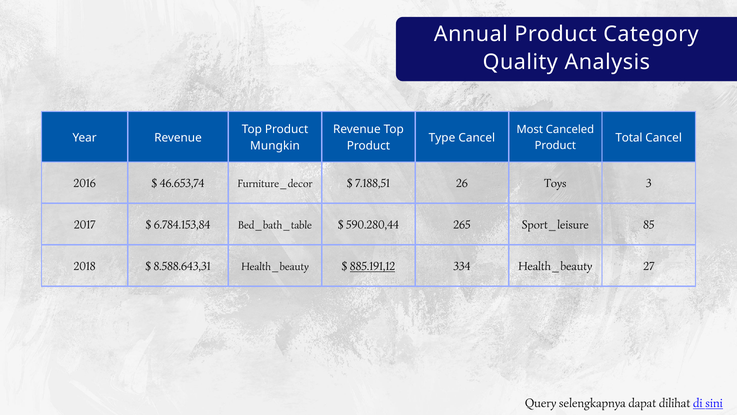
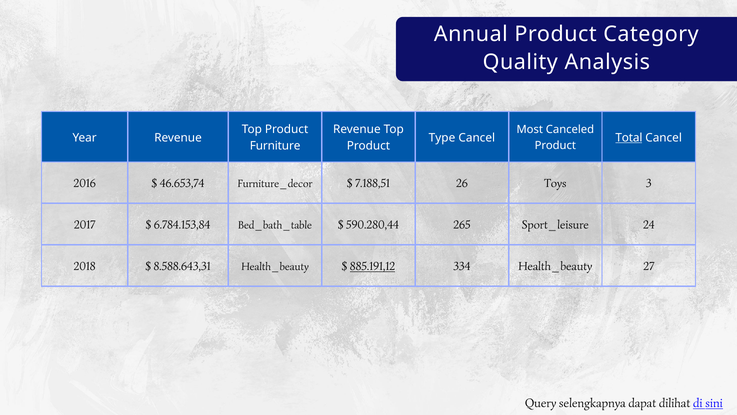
Total underline: none -> present (629, 138)
Mungkin: Mungkin -> Furniture (275, 146)
85: 85 -> 24 (649, 225)
